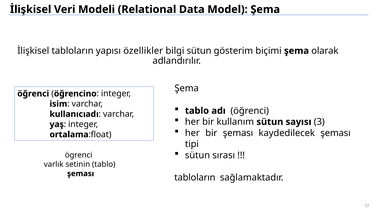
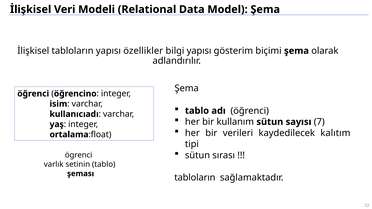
bilgi sütun: sütun -> yapısı (199, 51)
3: 3 -> 7 (319, 122)
bir şeması: şeması -> verileri (238, 133)
kaydedilecek şeması: şeması -> kalıtım (335, 133)
